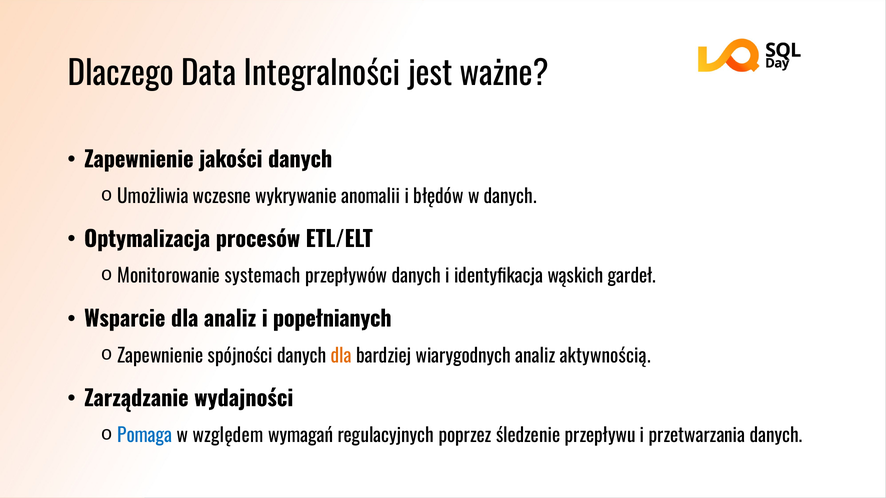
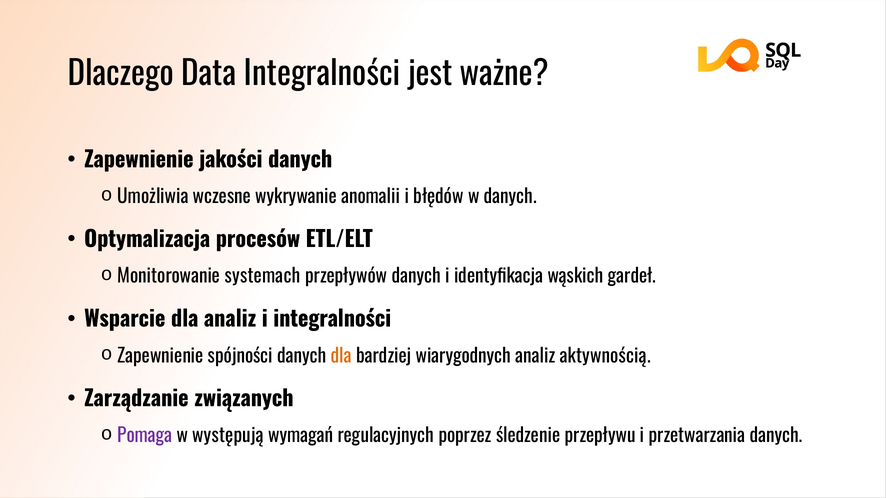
i popełnianych: popełnianych -> integralności (332, 319)
wydajności: wydajności -> związanych (244, 399)
Pomaga colour: blue -> purple (145, 436)
względem: względem -> występują (228, 436)
